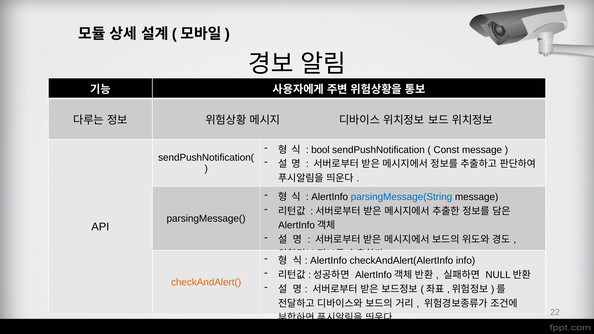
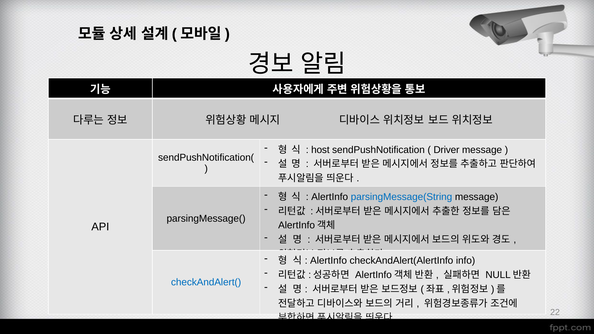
bool: bool -> host (320, 150)
Const: Const -> Driver (446, 150)
checkAndAlert( colour: orange -> blue (206, 282)
